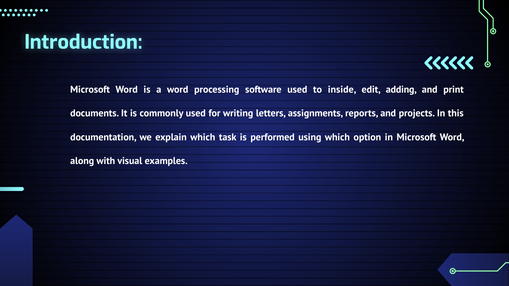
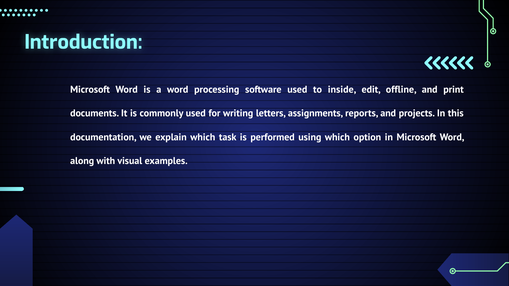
adding: adding -> offline (401, 90)
